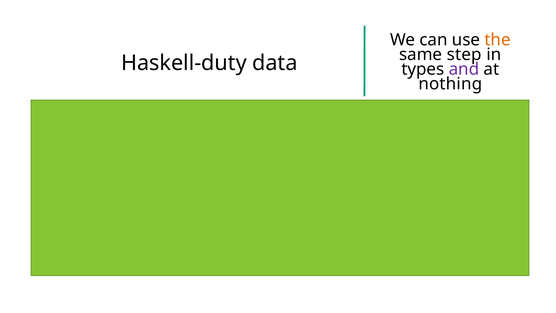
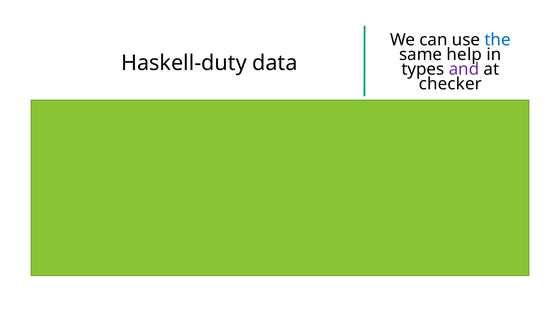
the colour: orange -> blue (498, 40)
step: step -> help (464, 54)
nothing: nothing -> checker (450, 84)
